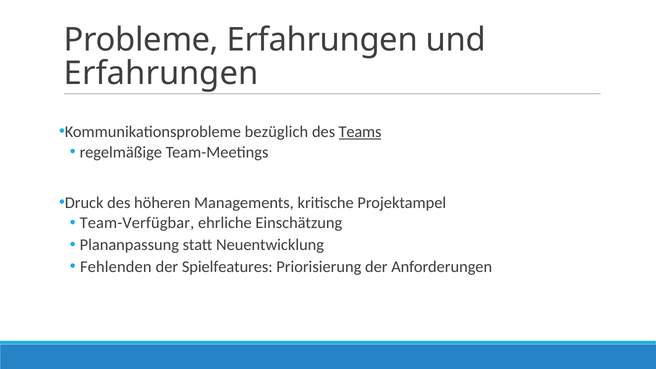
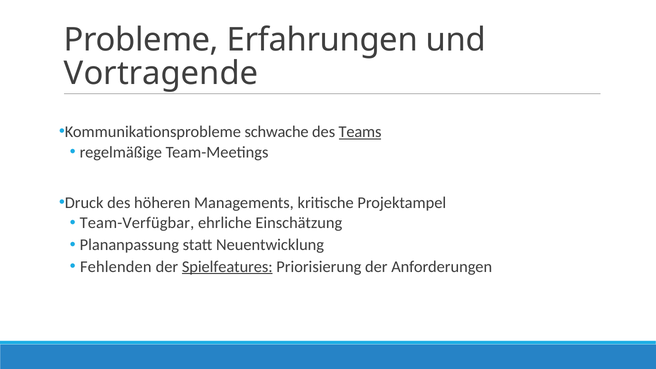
Erfahrungen: Erfahrungen -> Vortragende (161, 73)
bezüglich: bezüglich -> schwache (277, 132)
Spielfeatures underline: none -> present (227, 267)
